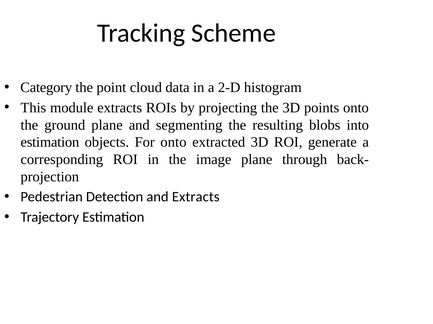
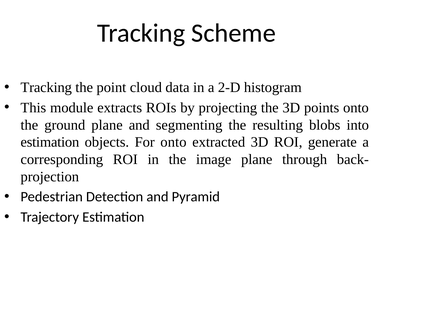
Category: Category -> Tracking (46, 88)
and Extracts: Extracts -> Pyramid (196, 197)
